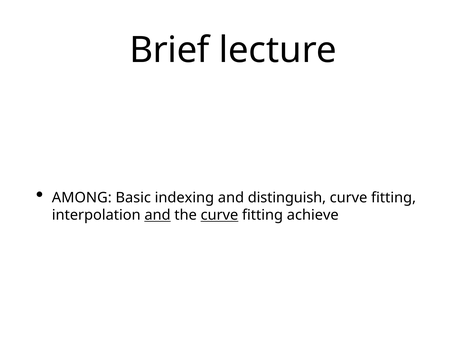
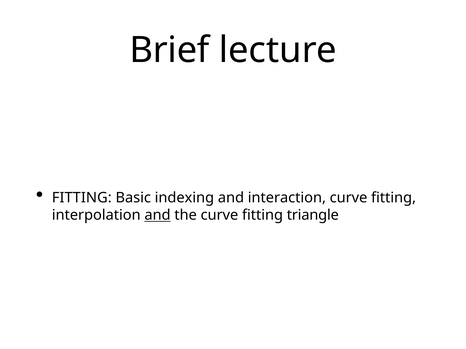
AMONG: AMONG -> FITTING (82, 198)
distinguish: distinguish -> interaction (287, 198)
curve underline: present -> none (219, 215)
achieve: achieve -> triangle (313, 215)
